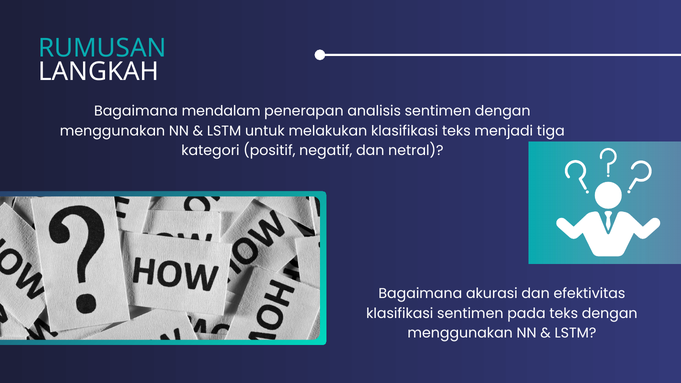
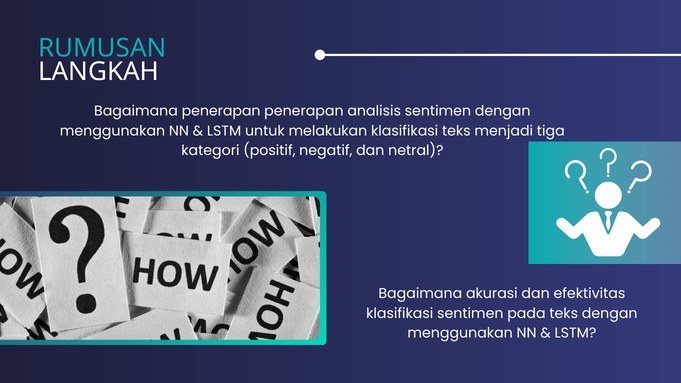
Bagaimana mendalam: mendalam -> penerapan (221, 111)
